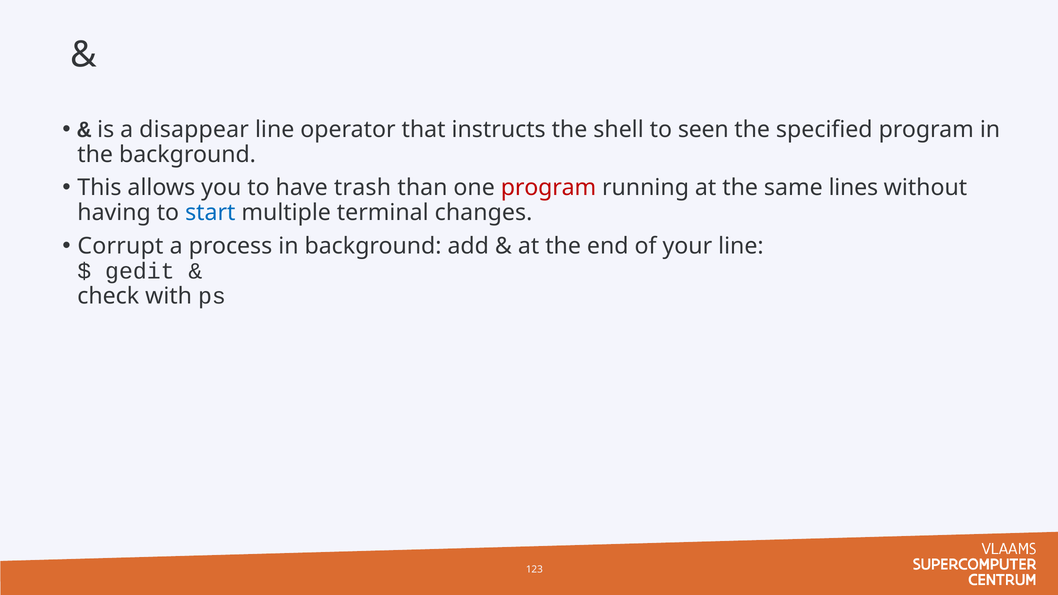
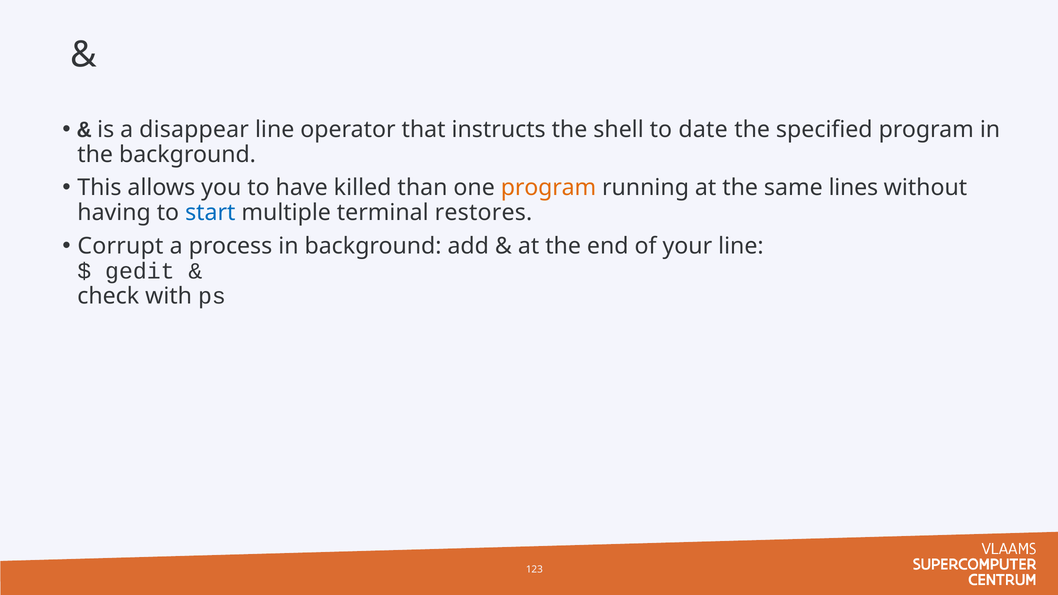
seen: seen -> date (703, 130)
trash: trash -> killed (363, 188)
program colour: red -> orange (549, 188)
changes: changes -> restores (484, 213)
